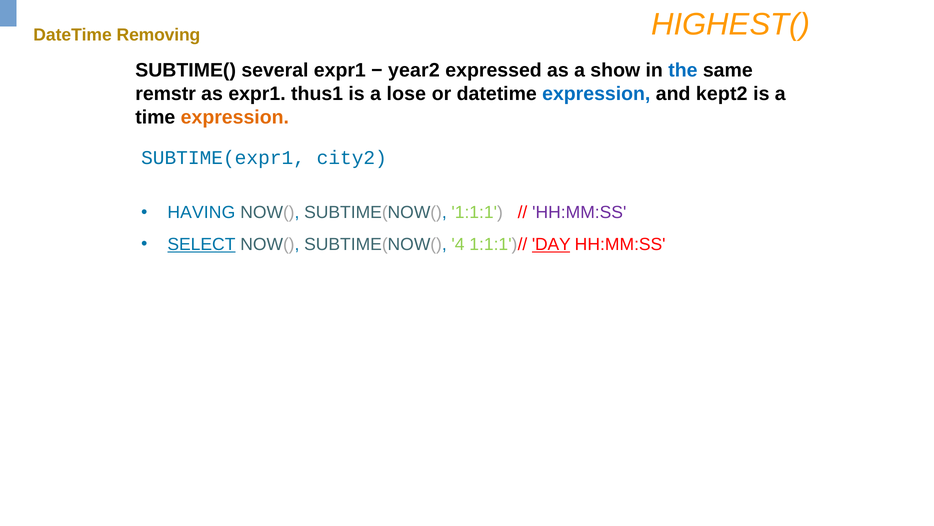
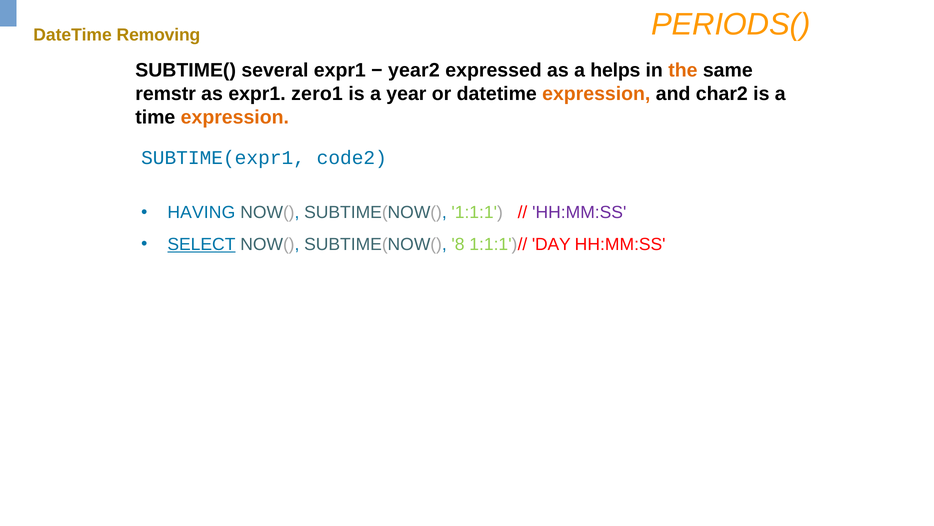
HIGHEST(: HIGHEST( -> PERIODS( (731, 24)
show: show -> helps (615, 70)
the colour: blue -> orange (683, 70)
thus1: thus1 -> zero1 (317, 94)
lose: lose -> year (406, 94)
expression colour: blue -> orange (596, 94)
kept2: kept2 -> char2 (722, 94)
city2: city2 -> code2 (352, 157)
4: 4 -> 8 (458, 244)
DAY underline: present -> none (551, 244)
